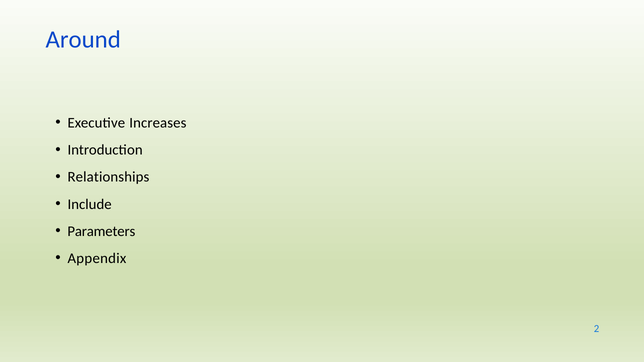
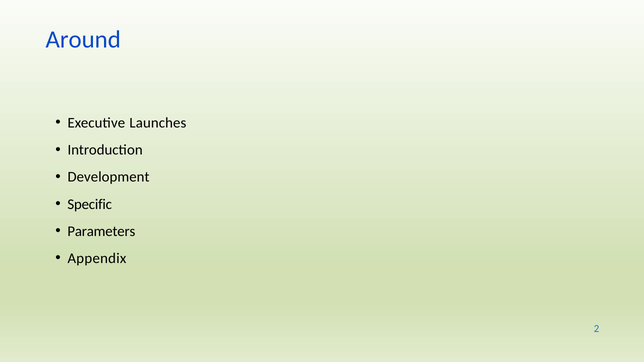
Increases: Increases -> Launches (158, 123)
Relationships: Relationships -> Development (109, 177)
Include: Include -> Specific (90, 204)
